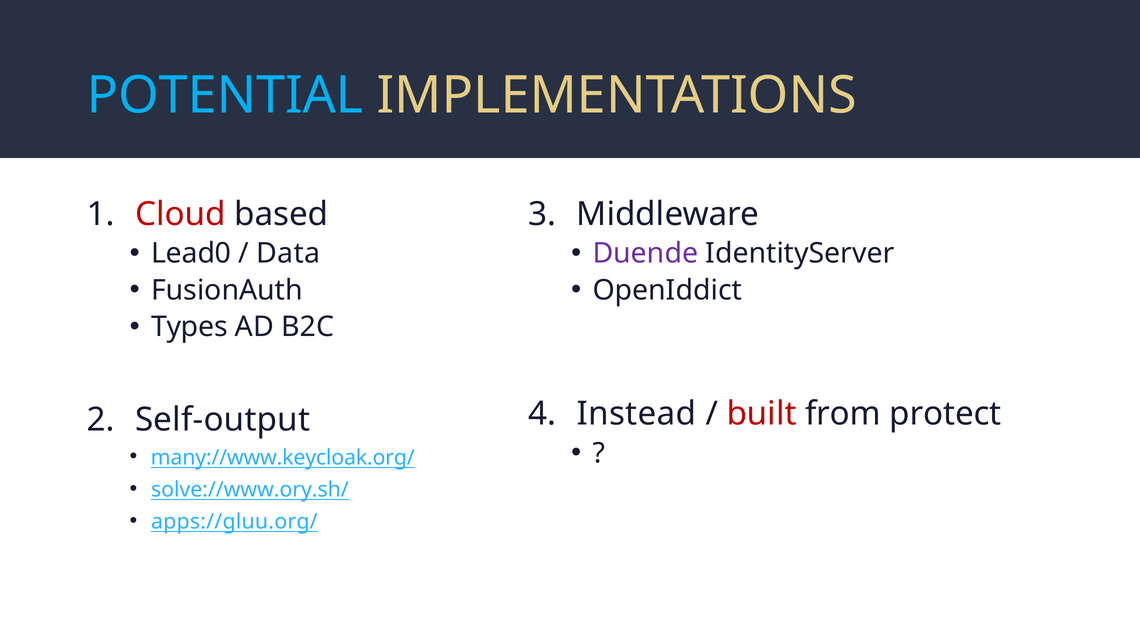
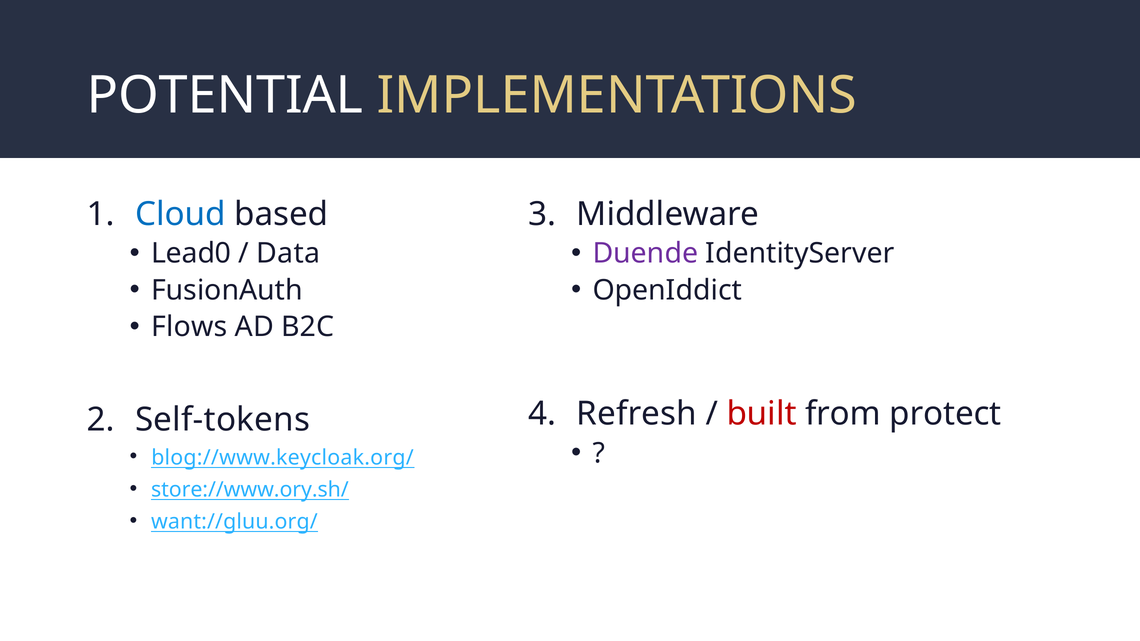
POTENTIAL colour: light blue -> white (225, 96)
Cloud colour: red -> blue (180, 214)
Types: Types -> Flows (189, 327)
Instead: Instead -> Refresh (637, 414)
Self-output: Self-output -> Self-tokens (222, 420)
many://www.keycloak.org/: many://www.keycloak.org/ -> blog://www.keycloak.org/ (283, 458)
solve://www.ory.sh/: solve://www.ory.sh/ -> store://www.ory.sh/ (250, 490)
apps://gluu.org/: apps://gluu.org/ -> want://gluu.org/ (234, 522)
